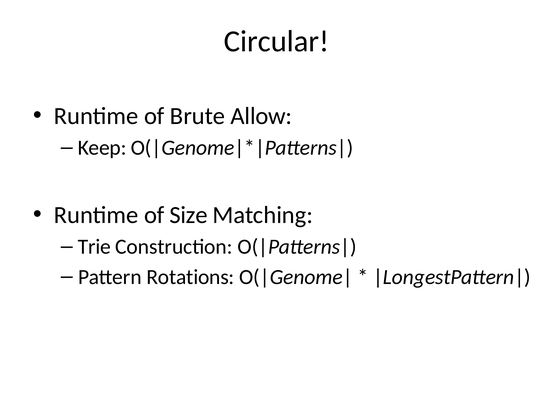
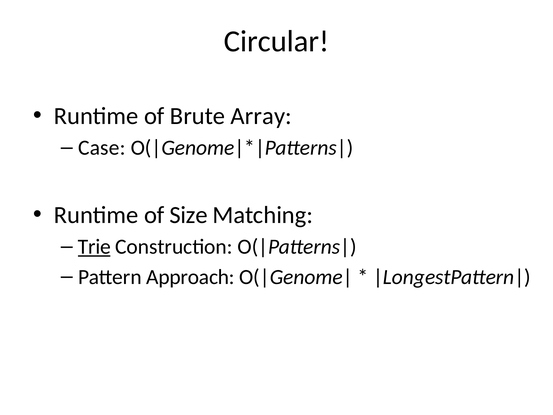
Allow: Allow -> Array (261, 116)
Keep: Keep -> Case (102, 148)
Trie underline: none -> present (94, 247)
Rotations: Rotations -> Approach (190, 277)
